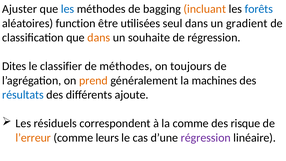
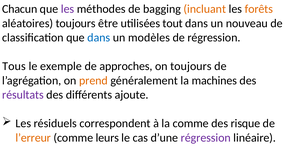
Ajuster: Ajuster -> Chacun (20, 9)
les colour: blue -> purple (68, 9)
forêts colour: blue -> orange (259, 9)
aléatoires function: function -> toujours (76, 23)
seul: seul -> tout (173, 23)
gradient: gradient -> nouveau (247, 23)
dans colour: orange -> blue (99, 38)
souhaite: souhaite -> modèles (149, 38)
Dites: Dites -> Tous (14, 66)
le classifier: classifier -> exemple (61, 66)
de méthodes: méthodes -> approches (126, 66)
résultats colour: blue -> purple (23, 95)
